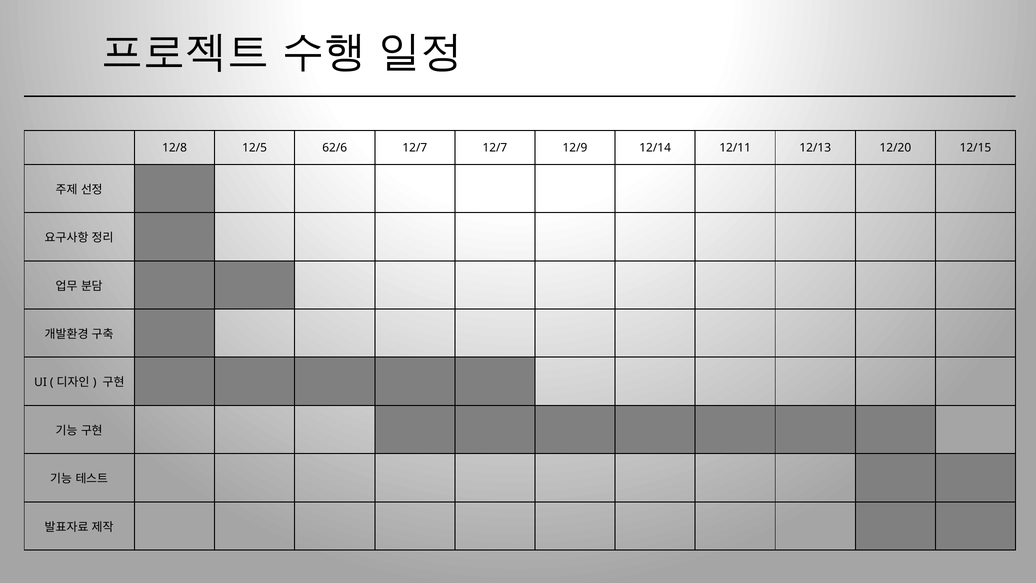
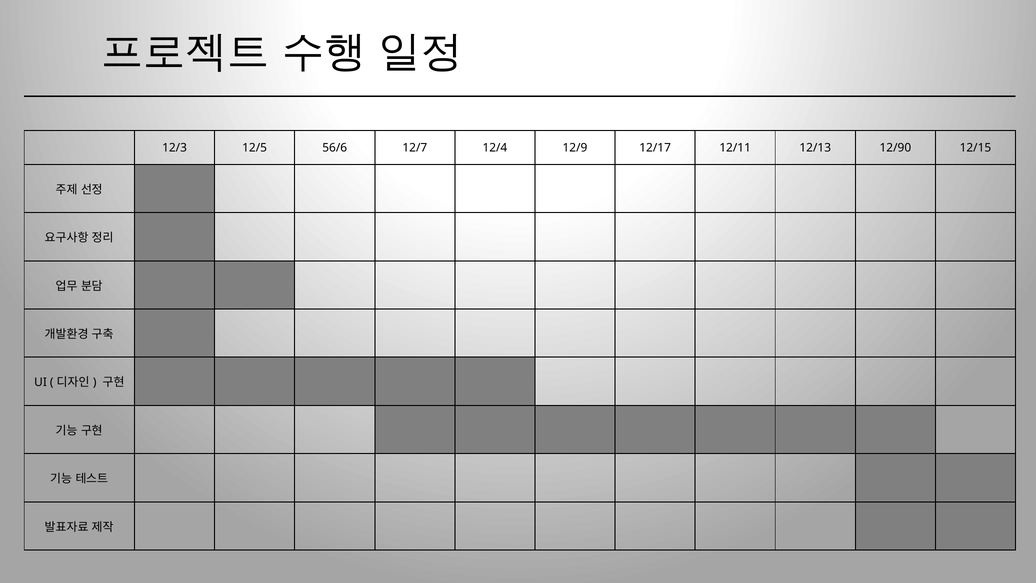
12/8: 12/8 -> 12/3 (175, 148)
62/6: 62/6 -> 56/6 (335, 148)
12/7 12/7: 12/7 -> 12/4 (495, 148)
12/14: 12/14 -> 12/17 (655, 148)
12/20: 12/20 -> 12/90 (895, 148)
